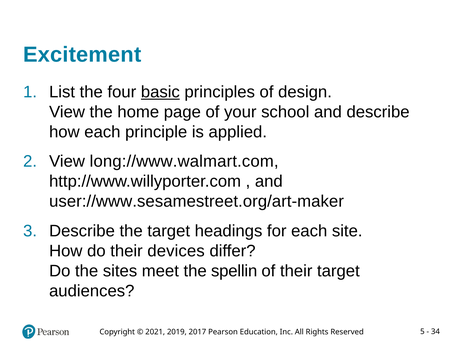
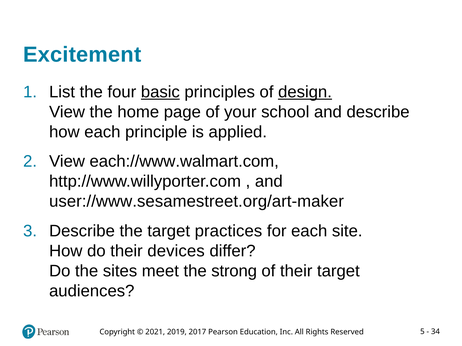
design underline: none -> present (305, 92)
long://www.walmart.com: long://www.walmart.com -> each://www.walmart.com (184, 162)
headings: headings -> practices (228, 231)
spellin: spellin -> strong (234, 271)
